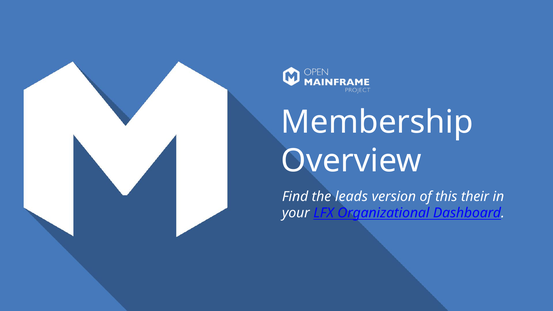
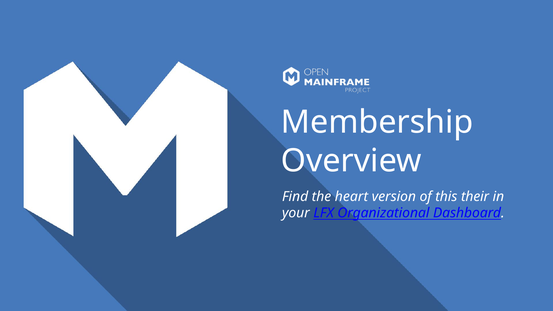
leads: leads -> heart (351, 197)
